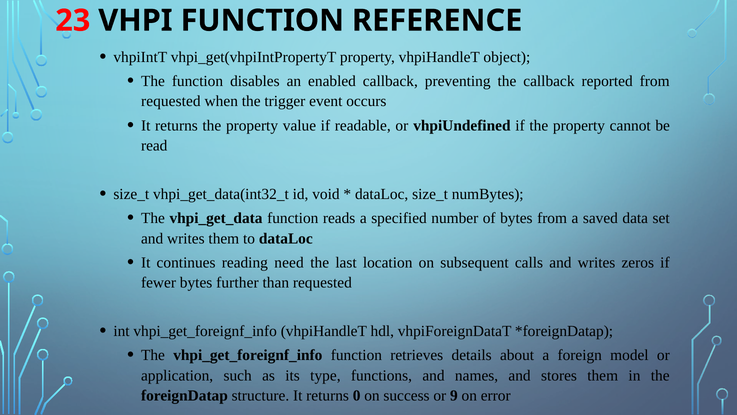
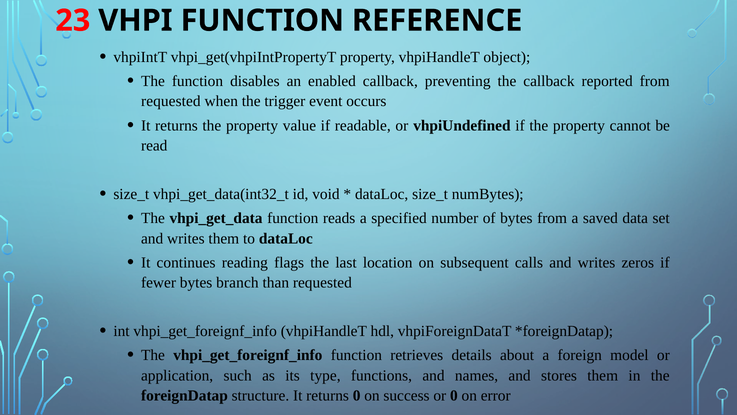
need: need -> flags (289, 262)
further: further -> branch (237, 283)
or 9: 9 -> 0 (454, 395)
